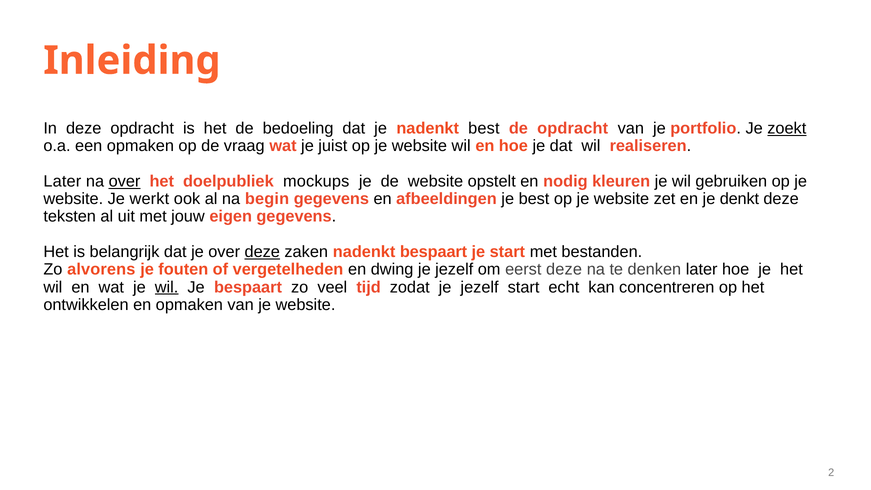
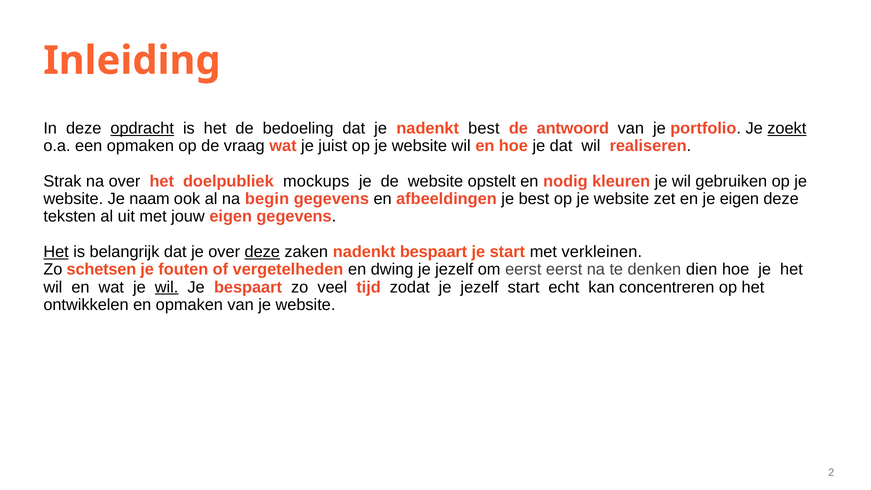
opdracht underline: none -> present (142, 128)
de opdracht: opdracht -> antwoord (573, 128)
Later: Later -> Strak (62, 181)
over underline: present -> none (125, 181)
werkt: werkt -> naam (150, 199)
je denkt: denkt -> eigen (739, 199)
Het underline: none -> present (56, 252)
bestanden: bestanden -> verkleinen (602, 252)
alvorens: alvorens -> schetsen (101, 269)
eerst deze: deze -> eerst (564, 269)
denken later: later -> dien (702, 269)
